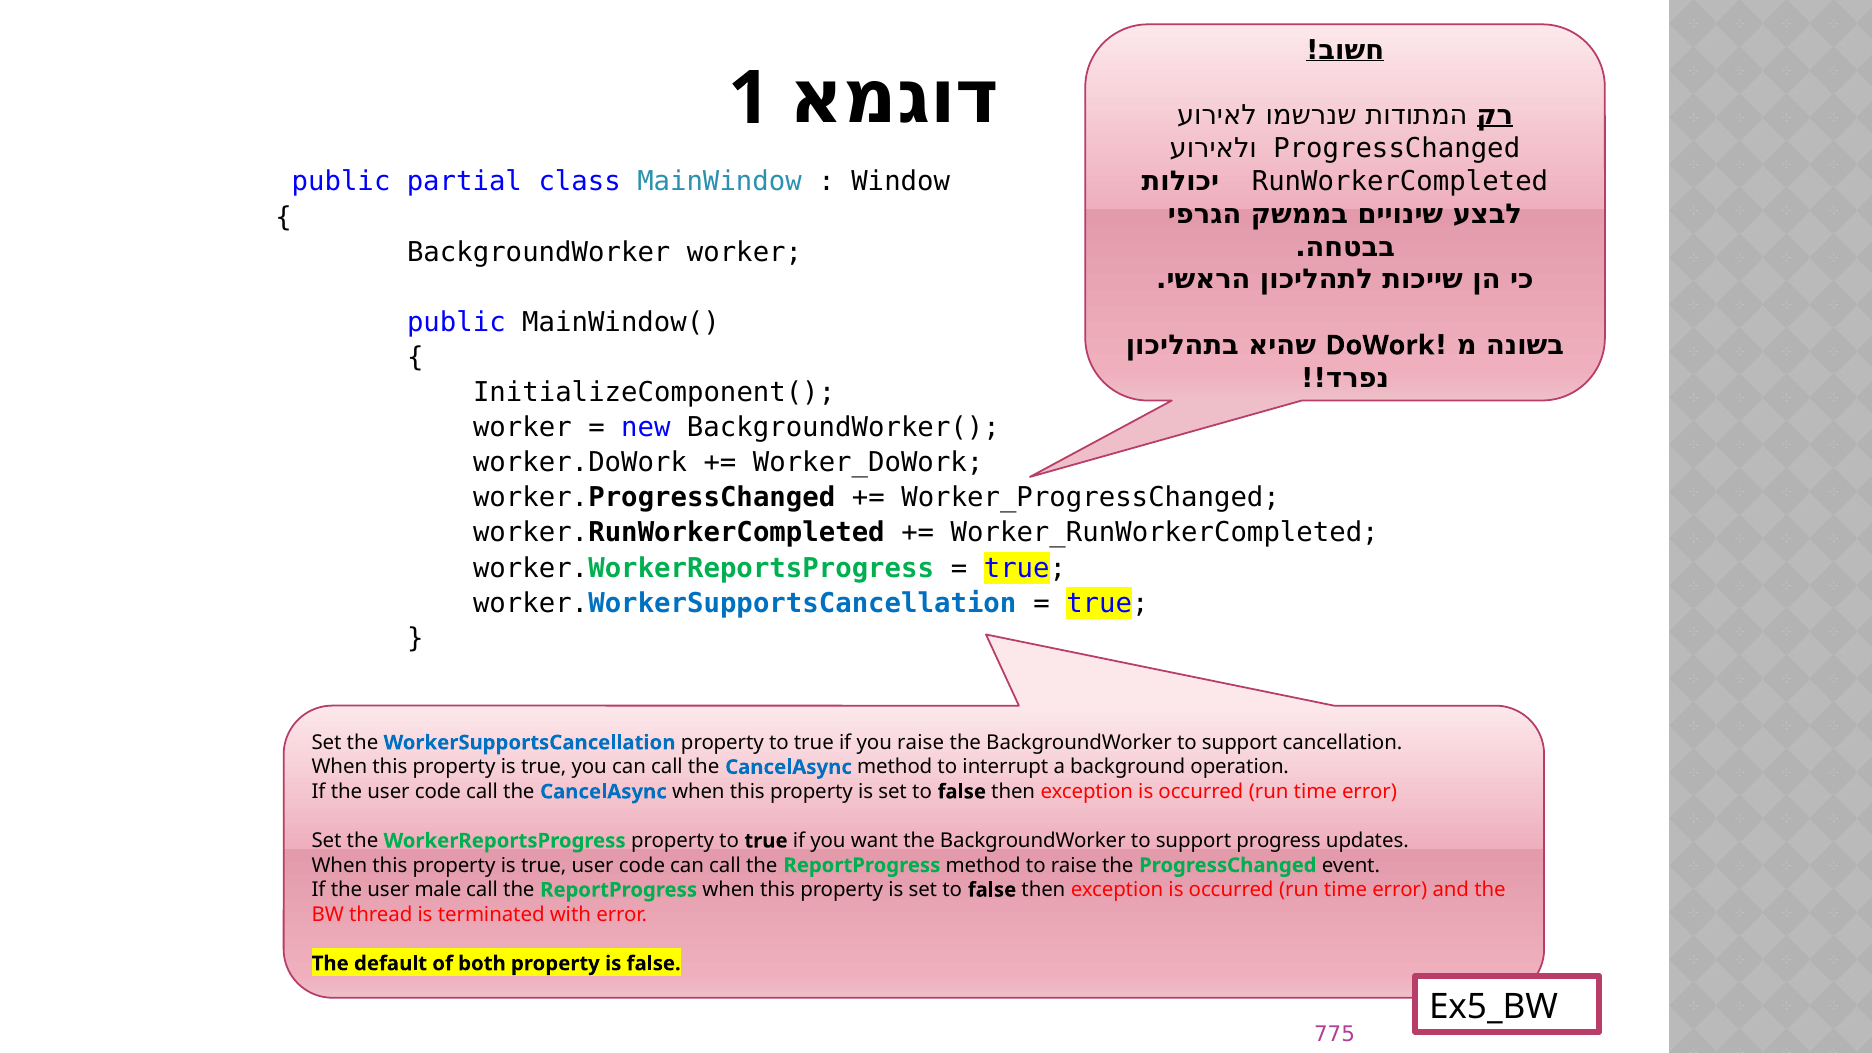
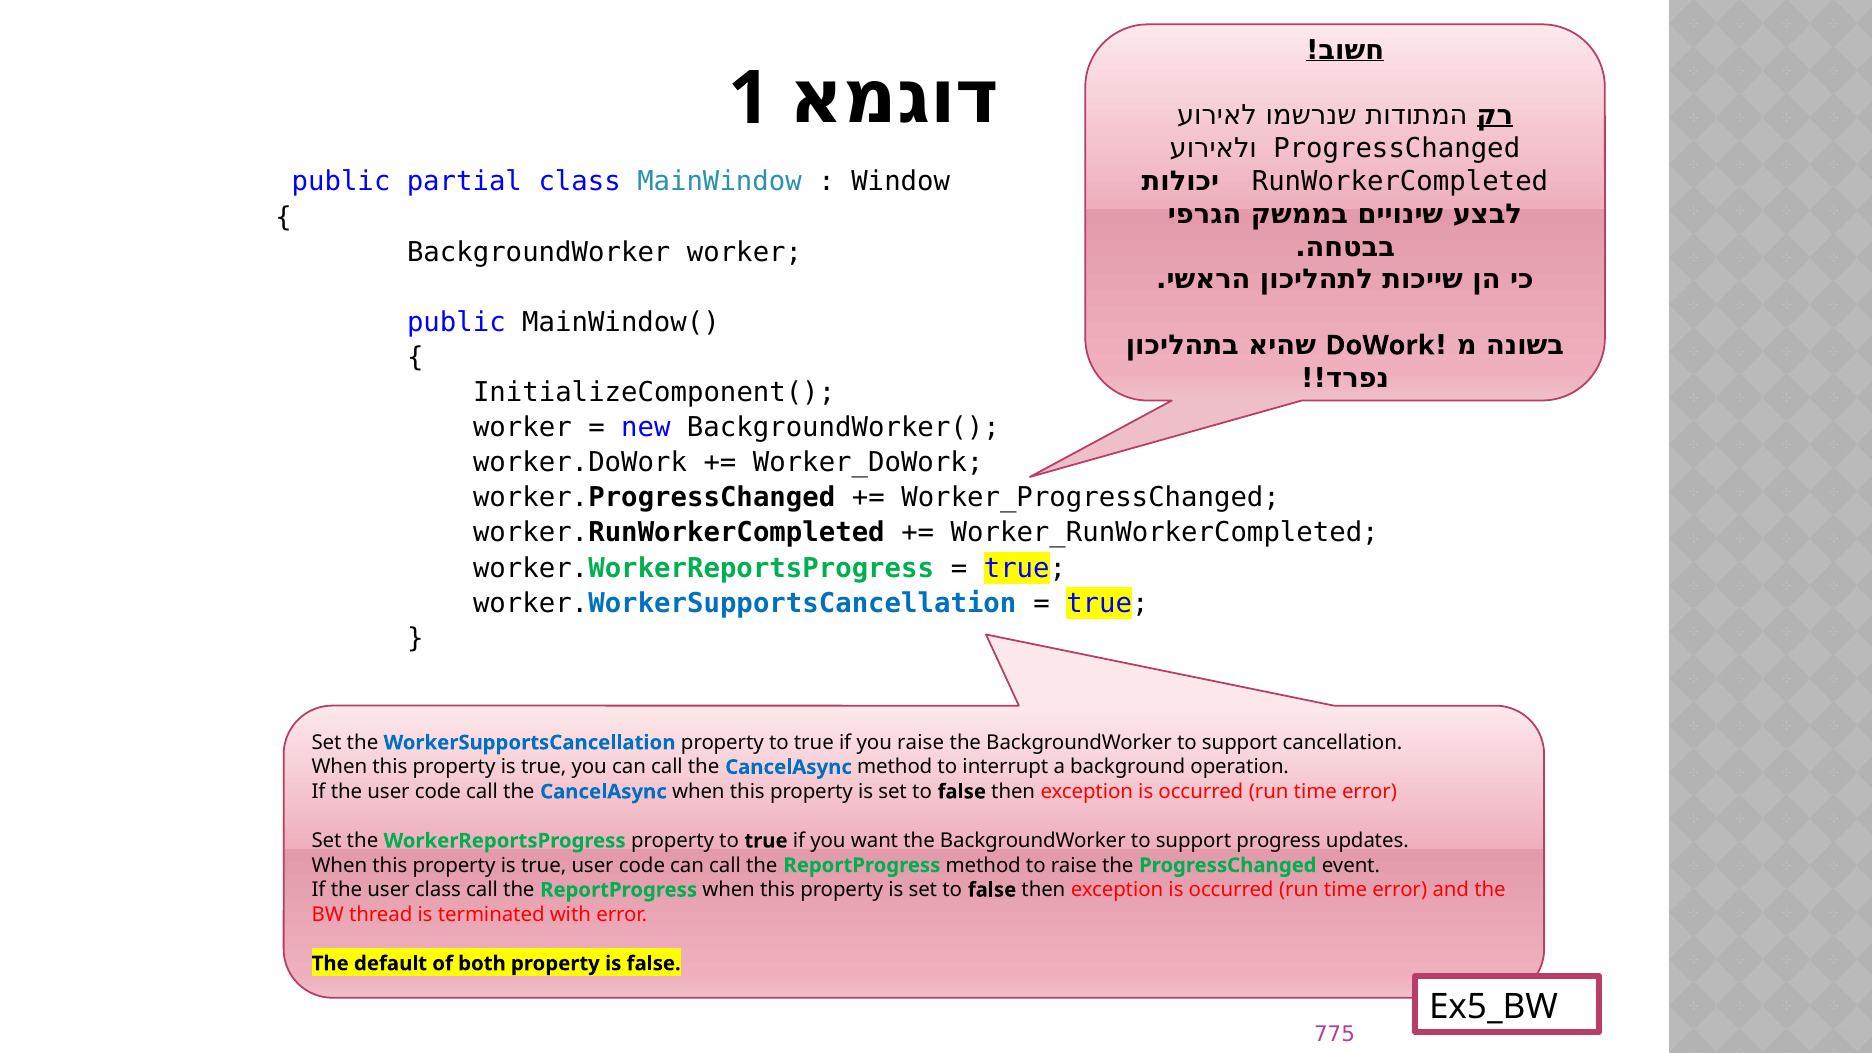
user male: male -> class (438, 890)
